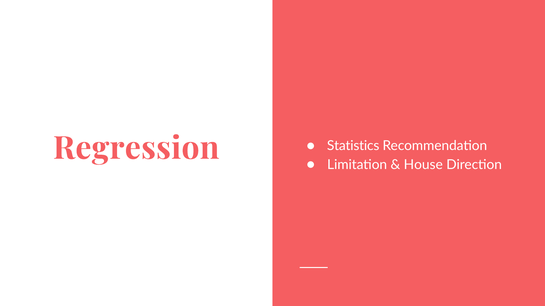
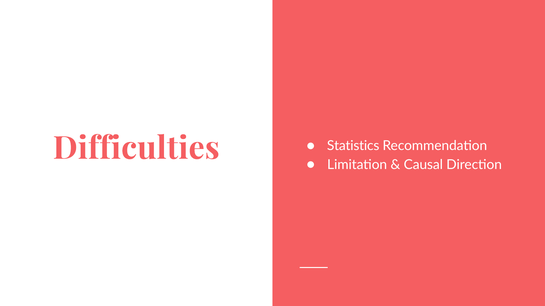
Regression: Regression -> Difficulties (136, 149)
House: House -> Causal (423, 165)
